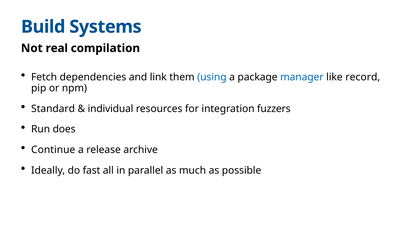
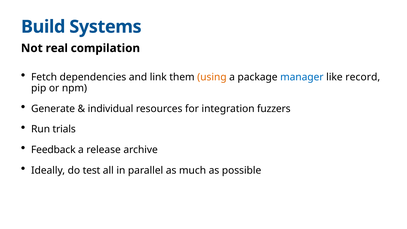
using colour: blue -> orange (212, 77)
Standard: Standard -> Generate (53, 109)
does: does -> trials (64, 129)
Continue: Continue -> Feedback (53, 150)
fast: fast -> test (92, 170)
